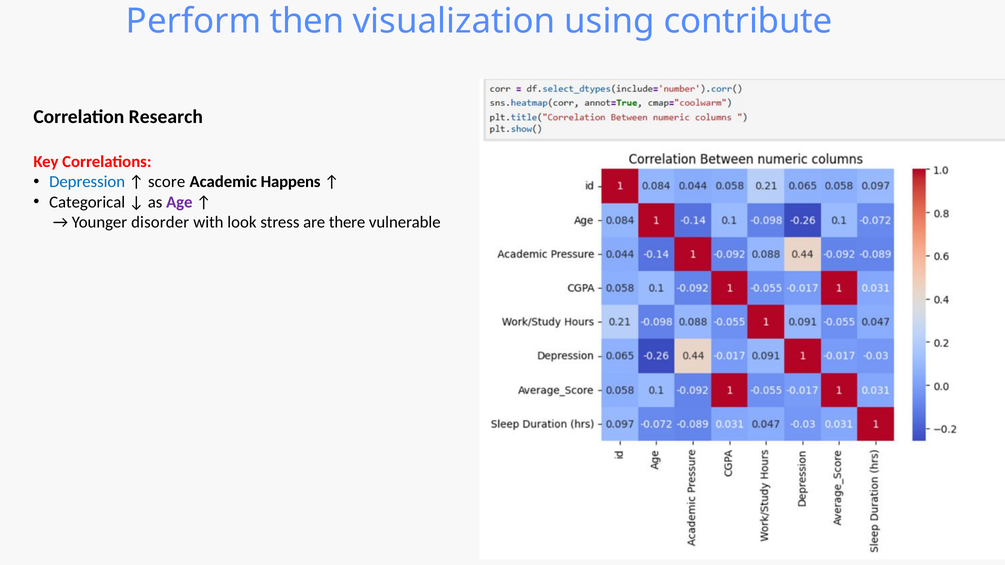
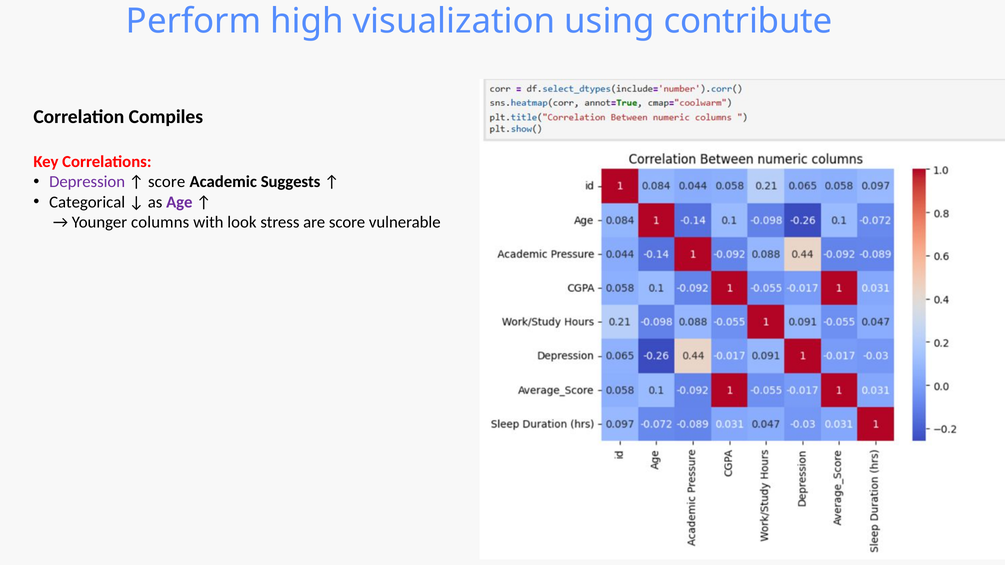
then: then -> high (307, 21)
Research: Research -> Compiles (166, 117)
Depression colour: blue -> purple (87, 182)
Happens: Happens -> Suggests (291, 182)
disorder: disorder -> columns (160, 222)
are there: there -> score (347, 222)
